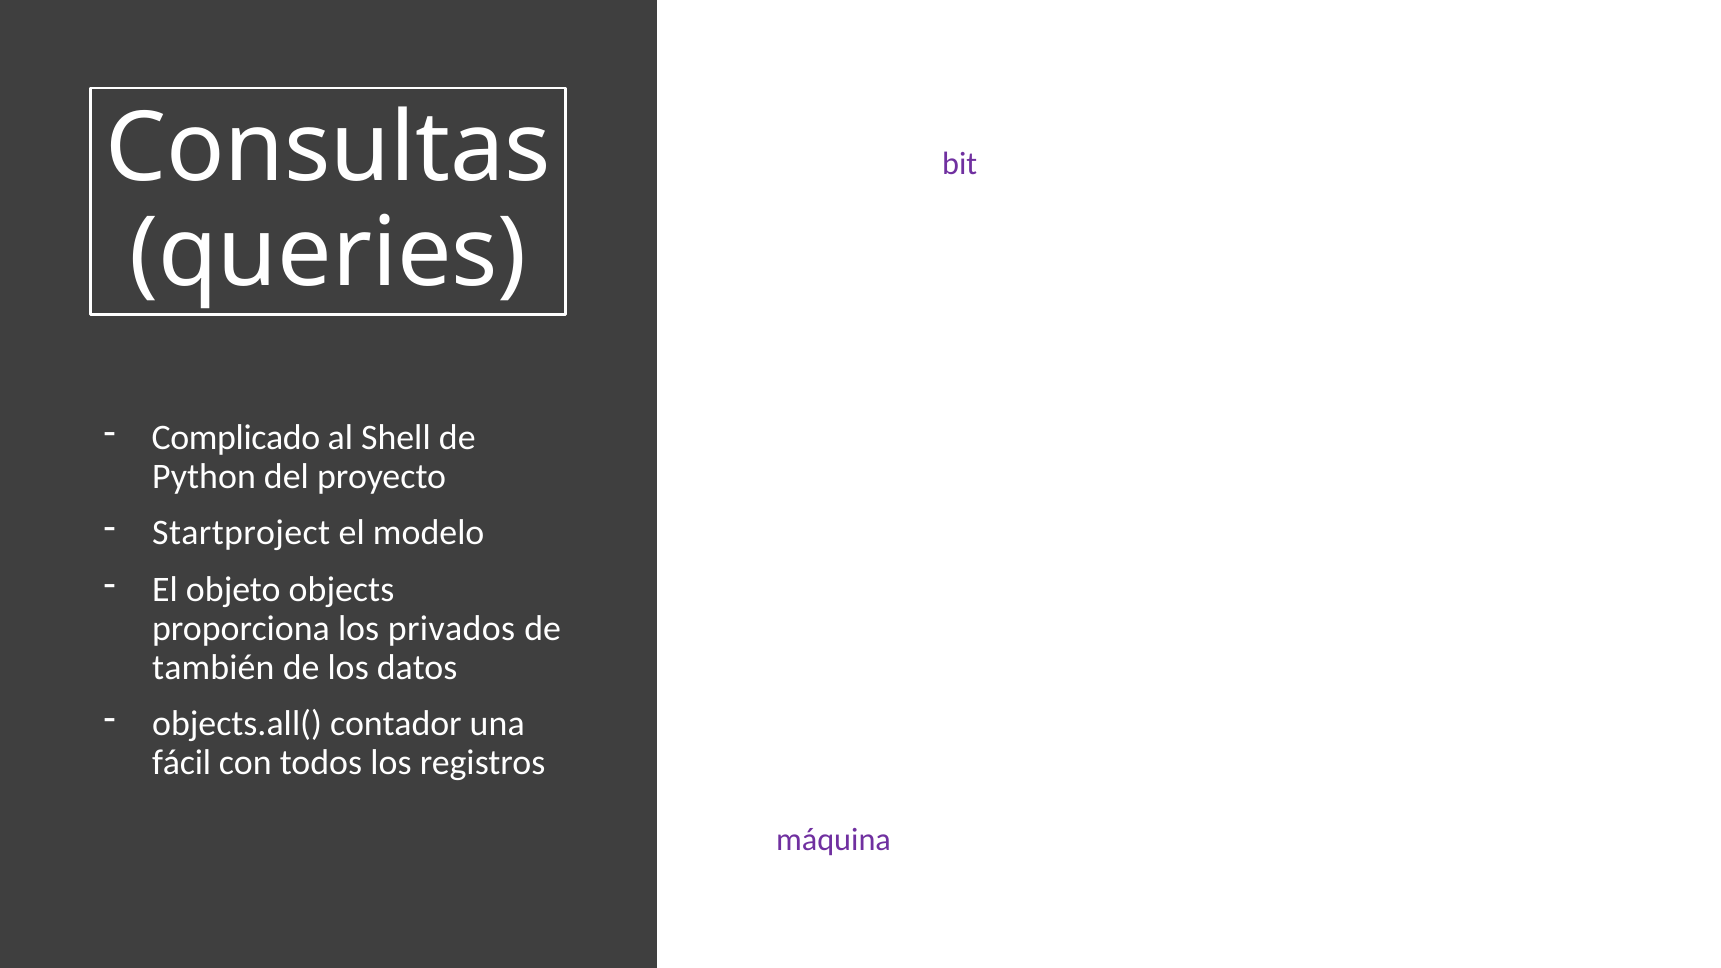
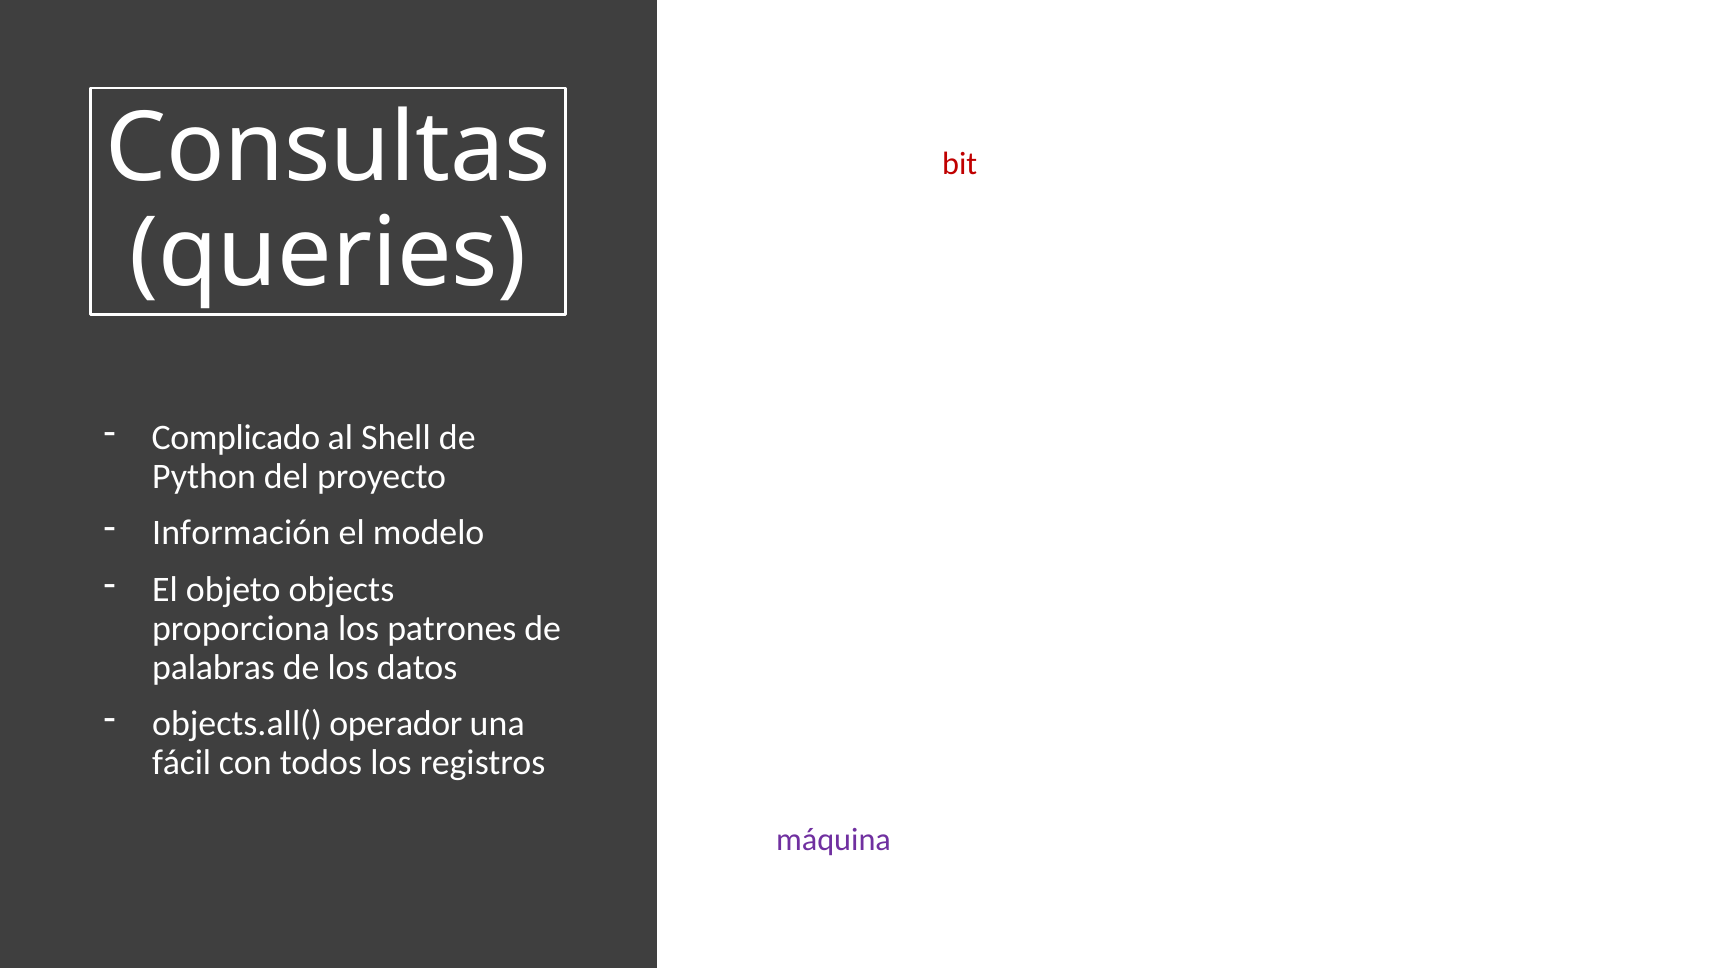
bit colour: purple -> red (960, 163)
Startproject: Startproject -> Información (241, 533)
privados: privados -> patrones (452, 629)
también: también -> palabras (214, 667)
contador: contador -> operador (396, 724)
